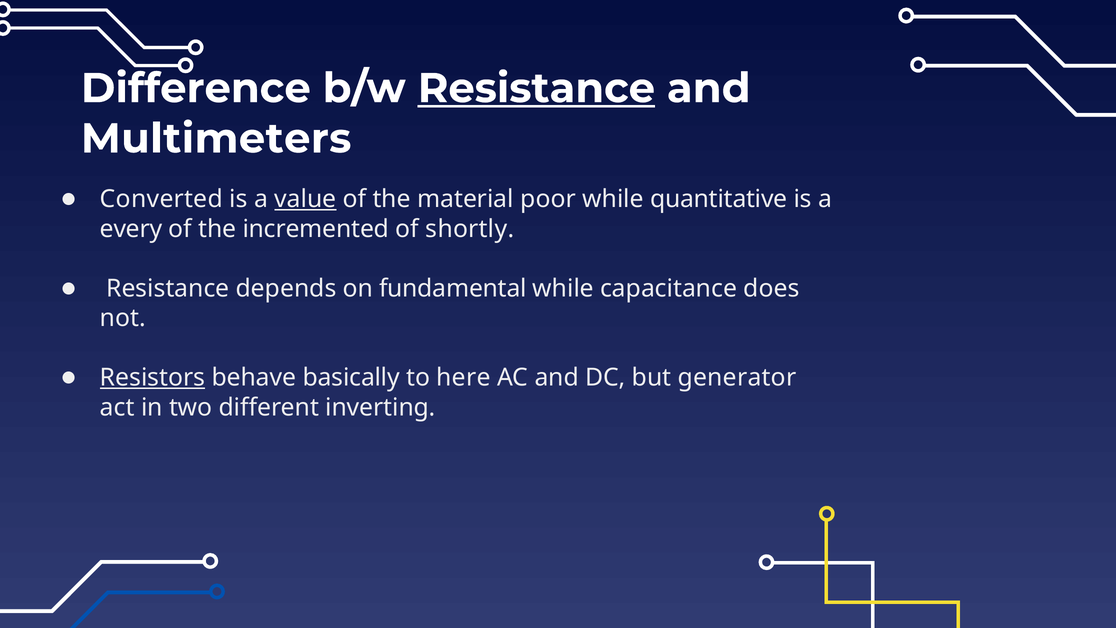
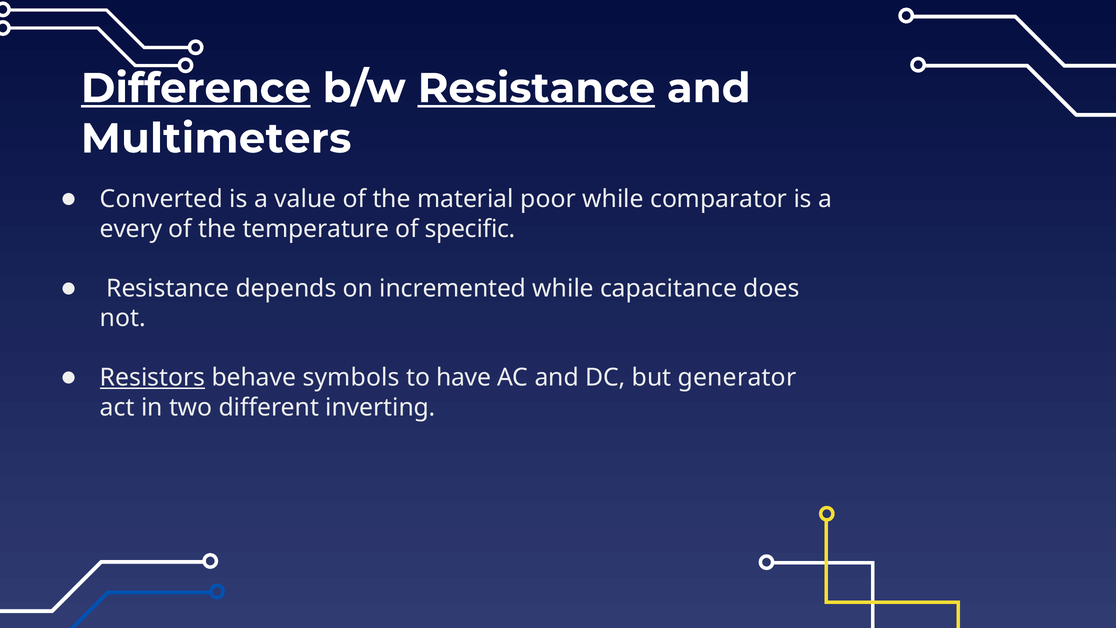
Difference underline: none -> present (196, 88)
value underline: present -> none (305, 199)
quantitative: quantitative -> comparator (719, 199)
incremented: incremented -> temperature (316, 229)
shortly: shortly -> specific (470, 229)
fundamental: fundamental -> incremented (453, 288)
basically: basically -> symbols (351, 378)
here: here -> have (464, 378)
